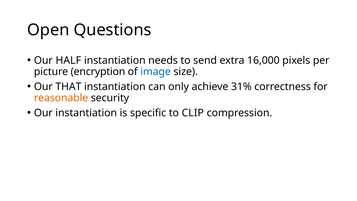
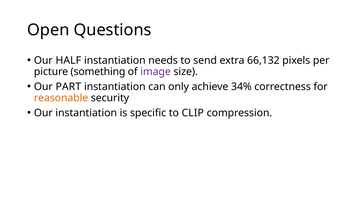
16,000: 16,000 -> 66,132 (263, 60)
encryption: encryption -> something (98, 72)
image colour: blue -> purple (156, 72)
THAT: THAT -> PART (68, 87)
31%: 31% -> 34% (241, 87)
